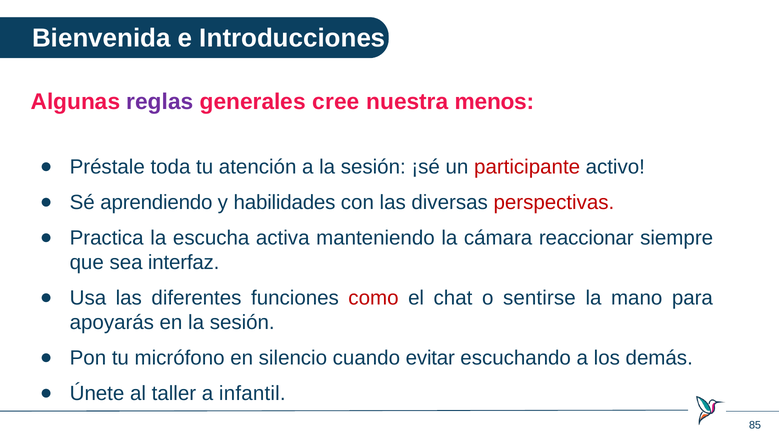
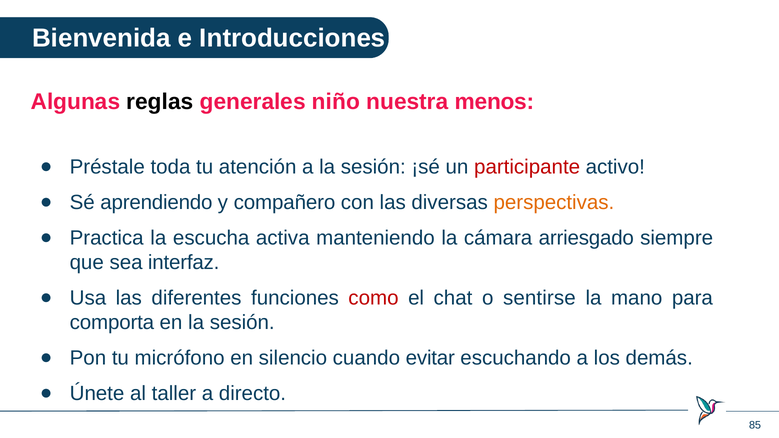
reglas colour: purple -> black (160, 102)
cree: cree -> niño (336, 102)
habilidades: habilidades -> compañero (285, 203)
perspectivas colour: red -> orange (554, 203)
reaccionar: reaccionar -> arriesgado (586, 238)
apoyarás: apoyarás -> comporta (112, 323)
infantil: infantil -> directo (252, 394)
